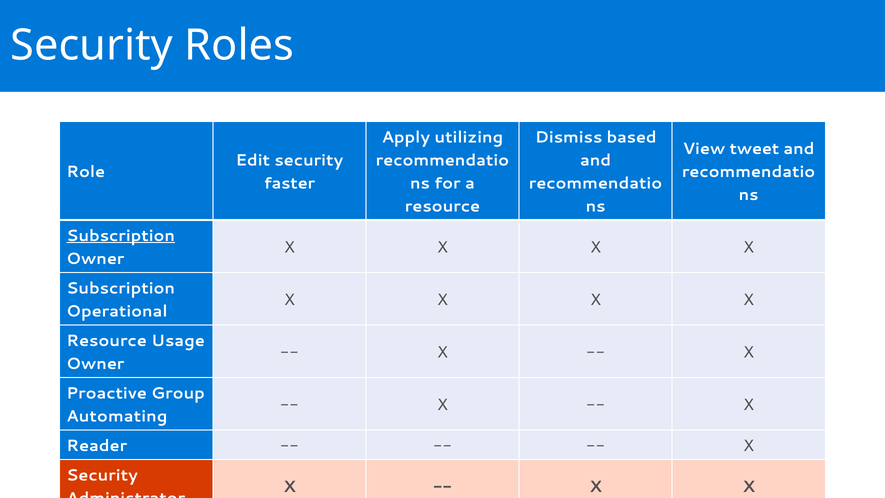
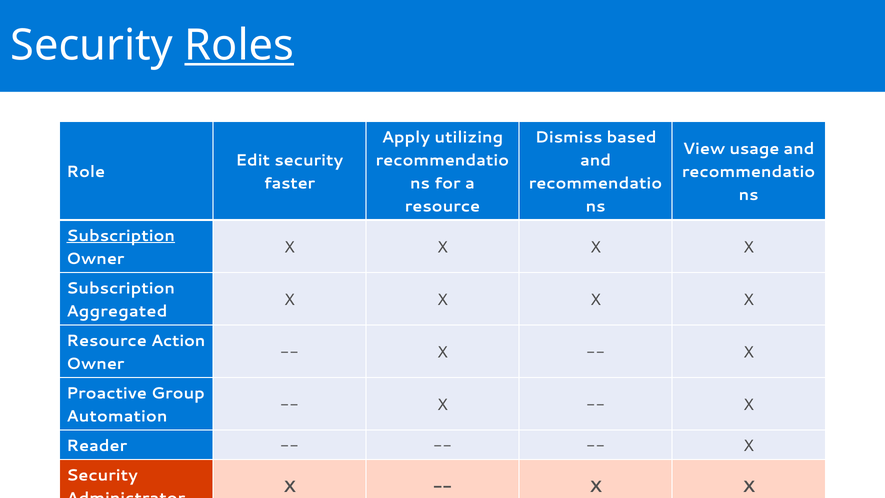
Roles underline: none -> present (239, 46)
tweet: tweet -> usage (754, 149)
Operational: Operational -> Aggregated (117, 311)
Usage: Usage -> Action (178, 341)
Automating: Automating -> Automation (117, 416)
